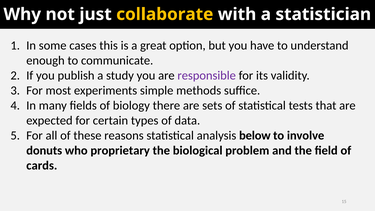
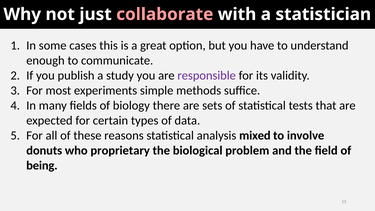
collaborate colour: yellow -> pink (165, 14)
below: below -> mixed (255, 135)
cards: cards -> being (42, 165)
